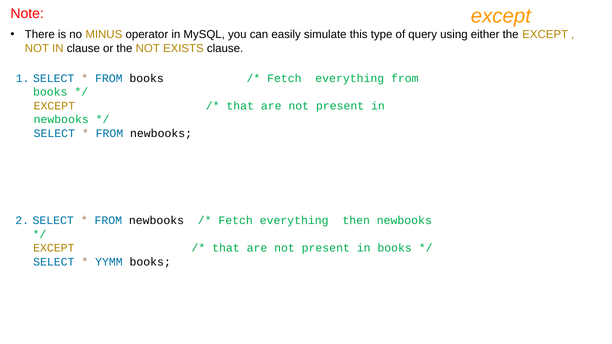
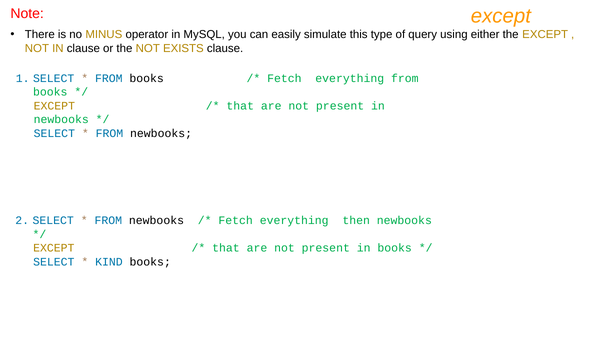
YYMM: YYMM -> KIND (109, 262)
